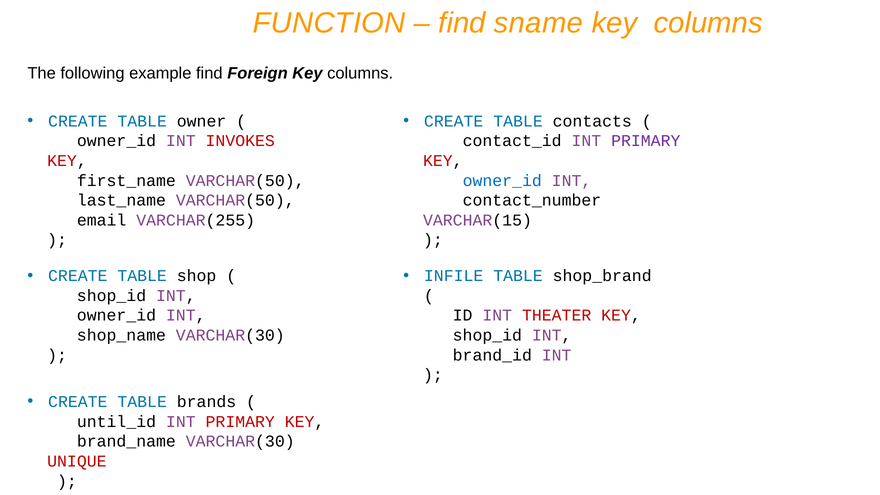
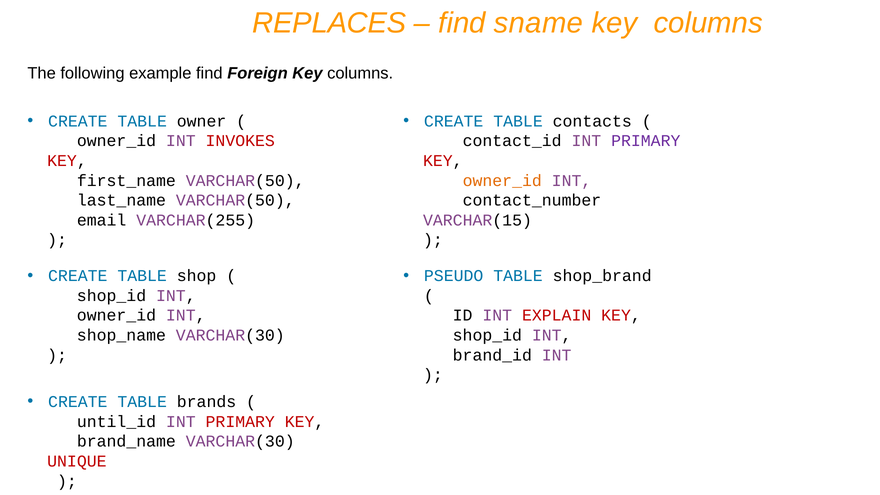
FUNCTION: FUNCTION -> REPLACES (329, 23)
owner_id colour: blue -> orange (502, 181)
INFILE: INFILE -> PSEUDO (454, 276)
THEATER: THEATER -> EXPLAIN (557, 316)
